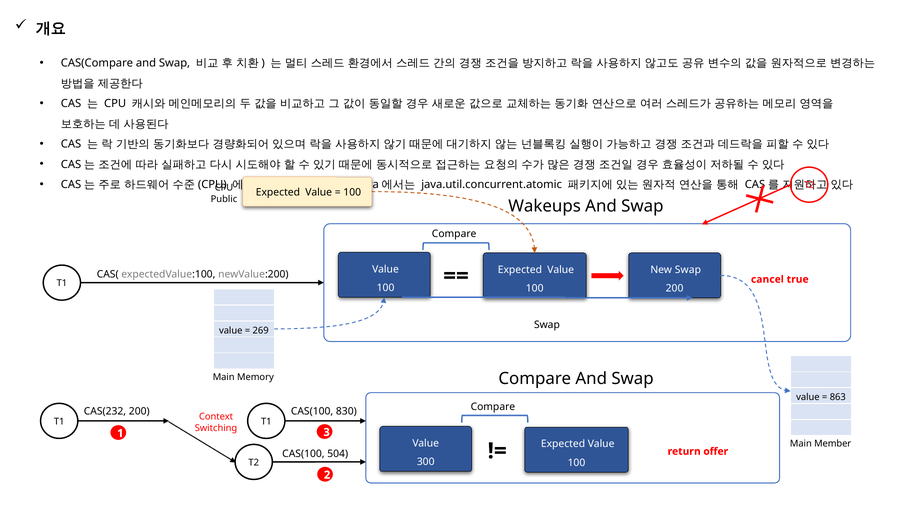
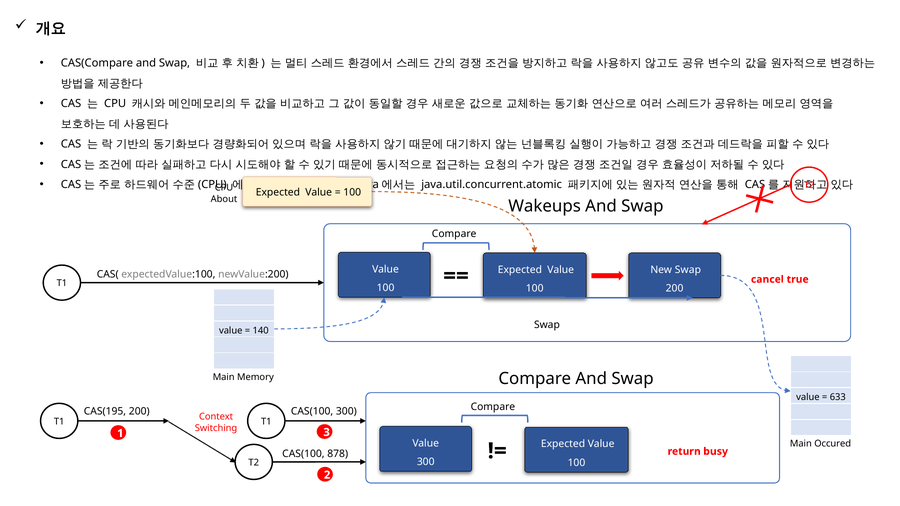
Public: Public -> About (224, 199)
269: 269 -> 140 (261, 331)
863: 863 -> 633 (838, 397)
CAS(232: CAS(232 -> CAS(195 (105, 412)
CAS(100 830: 830 -> 300 (346, 412)
Member: Member -> Occured (833, 444)
offer: offer -> busy (716, 452)
504: 504 -> 878 (338, 454)
